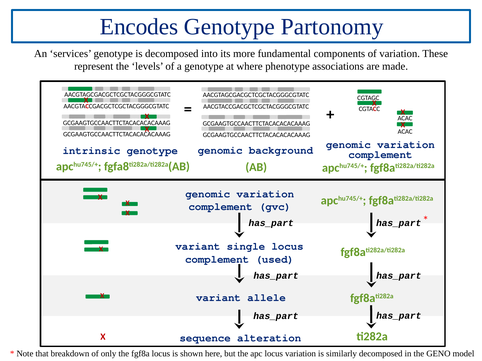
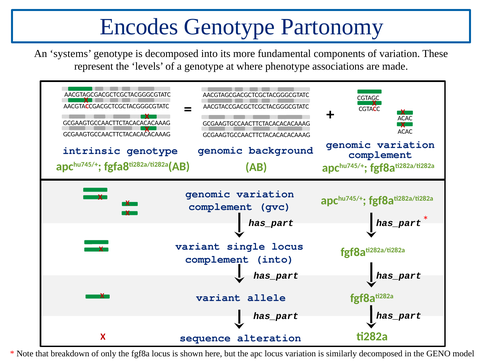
services: services -> systems (71, 54)
complement used: used -> into (275, 260)
